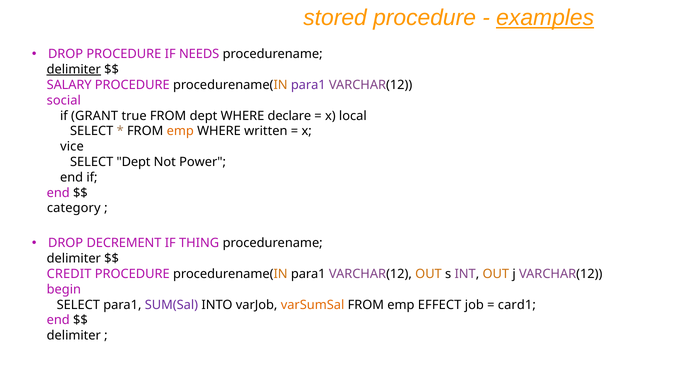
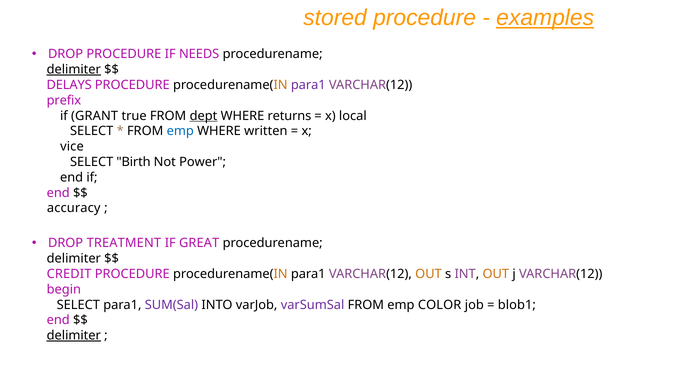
SALARY: SALARY -> DELAYS (69, 85)
social: social -> prefix (64, 100)
dept underline: none -> present (203, 116)
declare: declare -> returns (289, 116)
emp colour: orange -> blue (180, 131)
SELECT Dept: Dept -> Birth (134, 162)
category: category -> accuracy (74, 208)
DECREMENT: DECREMENT -> TREATMENT (124, 243)
THING: THING -> GREAT (199, 243)
varSumSal colour: orange -> purple (313, 305)
EFFECT: EFFECT -> COLOR (440, 305)
card1: card1 -> blob1 (517, 305)
delimiter underline: none -> present (74, 336)
